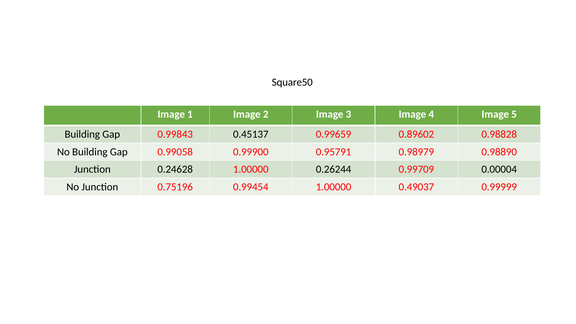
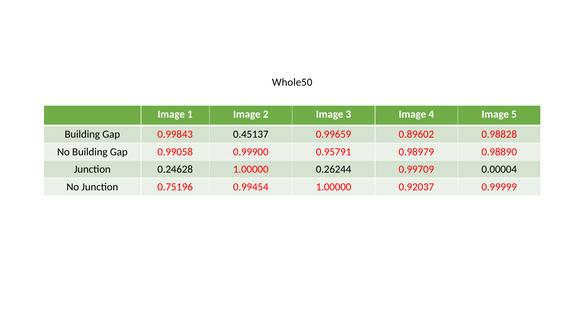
Square50: Square50 -> Whole50 (292, 82)
0.49037: 0.49037 -> 0.92037 (416, 187)
